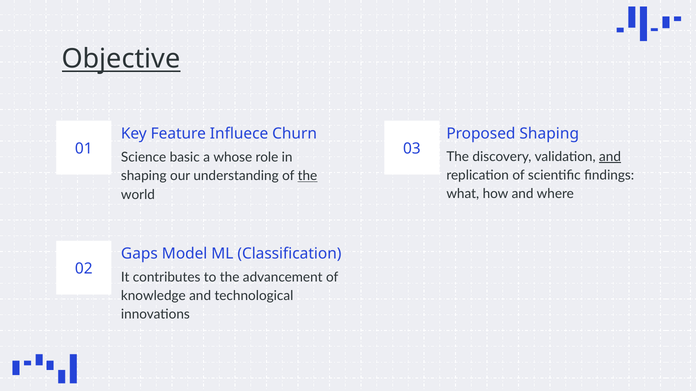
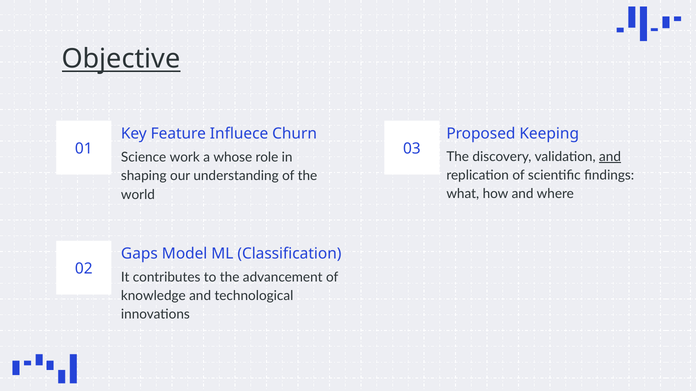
Proposed Shaping: Shaping -> Keeping (549, 134)
basic: basic -> work (185, 158)
the underline: present -> none (307, 176)
